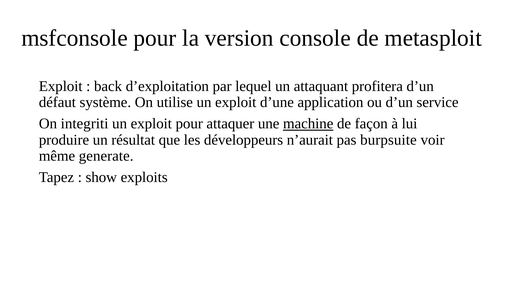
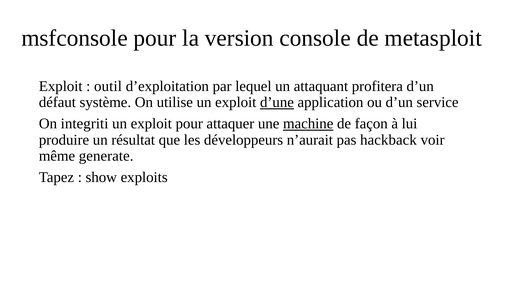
back: back -> outil (108, 86)
d’une underline: none -> present (277, 102)
burpsuite: burpsuite -> hackback (388, 140)
